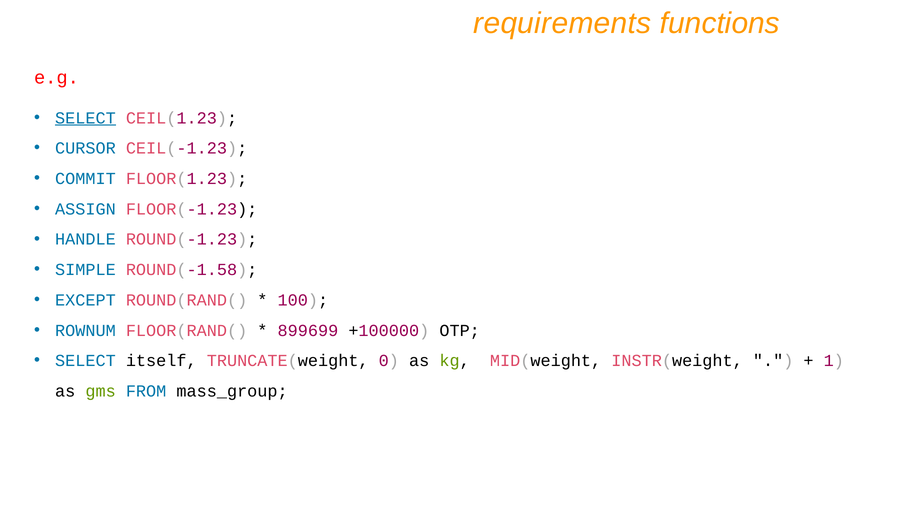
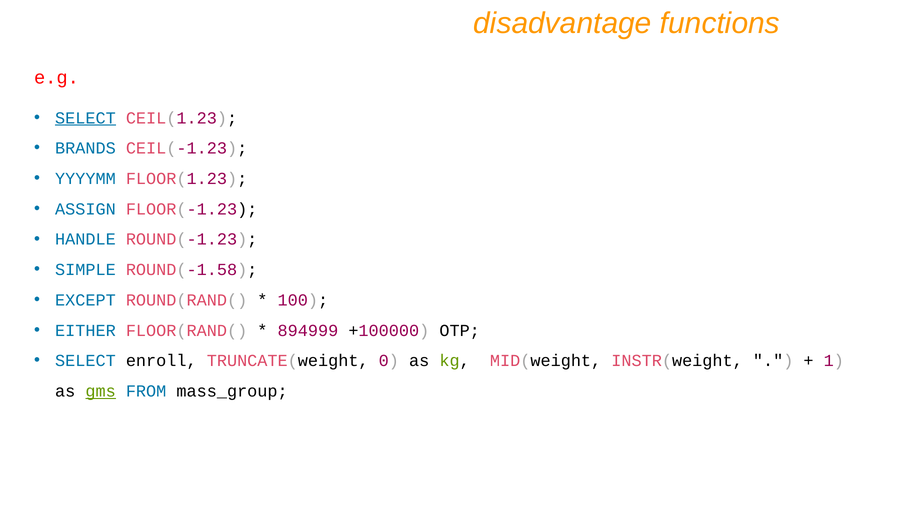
requirements: requirements -> disadvantage (562, 23)
CURSOR: CURSOR -> BRANDS (85, 148)
COMMIT: COMMIT -> YYYYMM (85, 179)
ROWNUM: ROWNUM -> EITHER (85, 330)
899699: 899699 -> 894999 (308, 330)
itself: itself -> enroll (161, 361)
gms underline: none -> present (101, 391)
